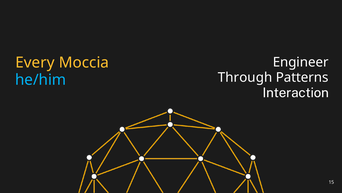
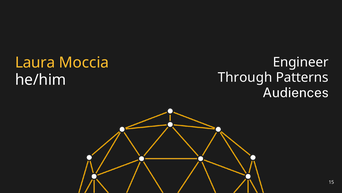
Every: Every -> Laura (35, 62)
he/him colour: light blue -> white (41, 80)
Interaction: Interaction -> Audiences (296, 92)
